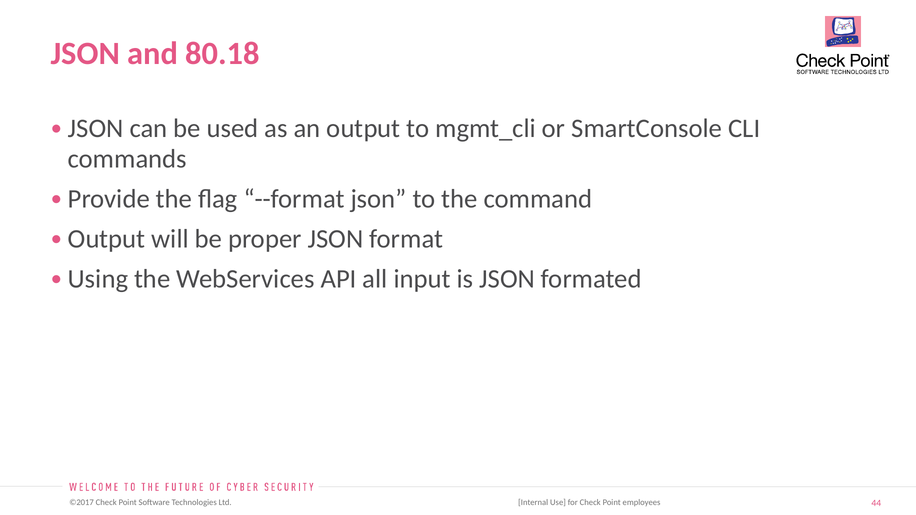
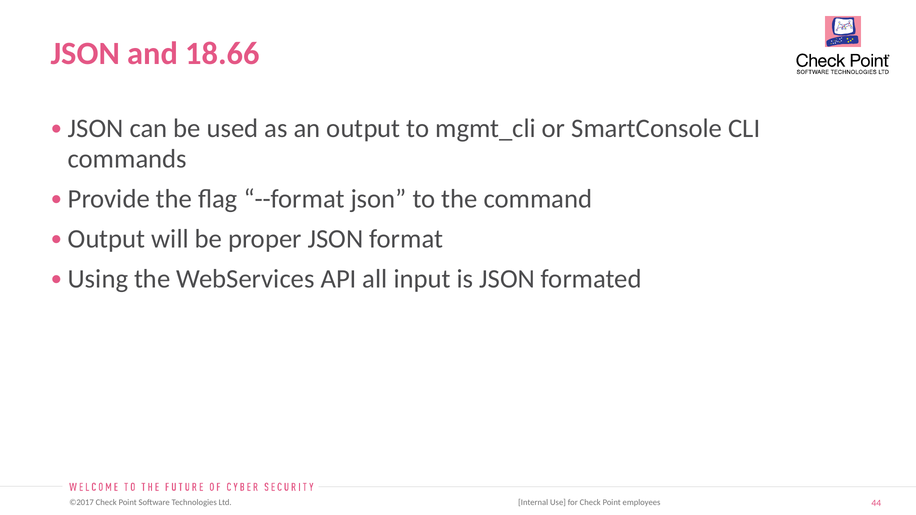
80.18: 80.18 -> 18.66 (222, 54)
